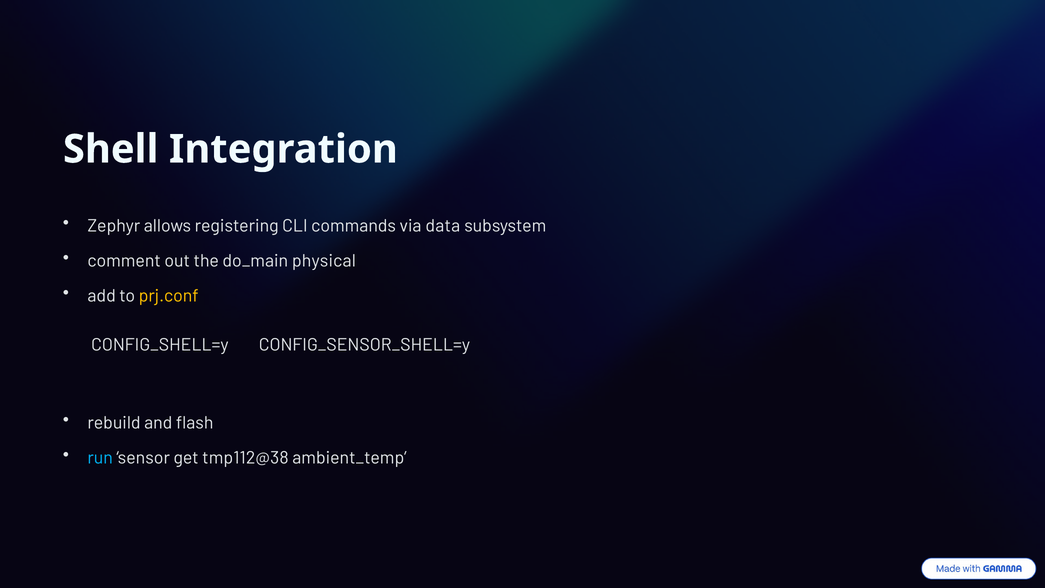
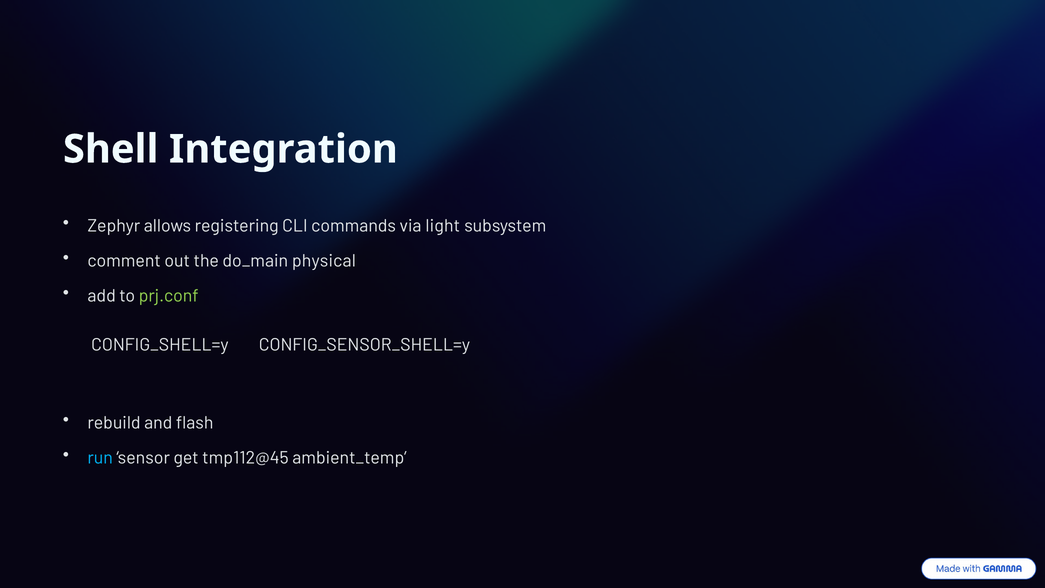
data: data -> light (443, 226)
prj.conf colour: yellow -> light green (169, 296)
tmp112@38: tmp112@38 -> tmp112@45 (245, 458)
